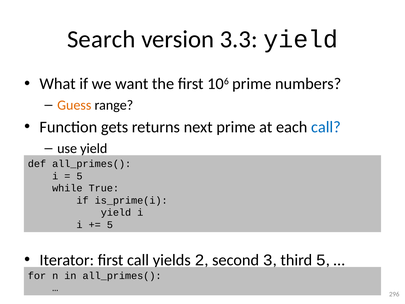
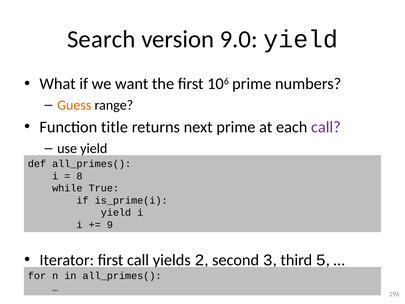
3.3: 3.3 -> 9.0 (239, 39)
gets: gets -> title (114, 127)
call colour: blue -> purple (326, 127)
5: 5 -> 8 (80, 176)
5: 5 -> 9 (110, 225)
